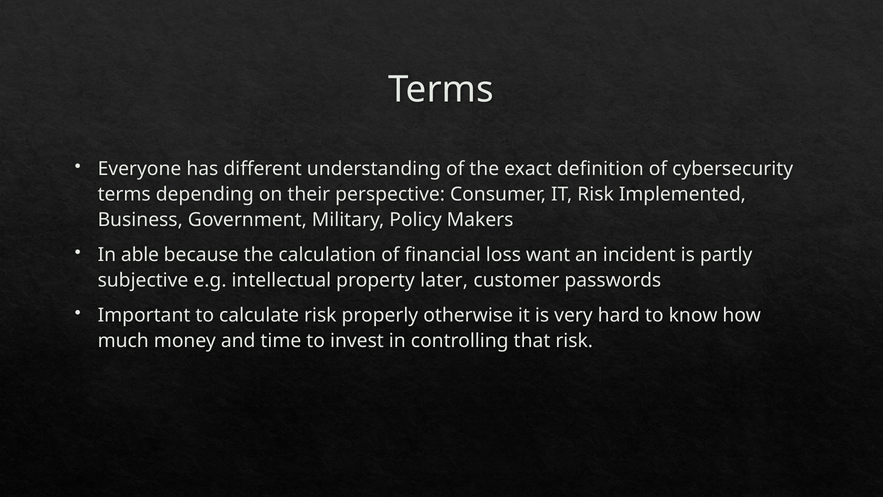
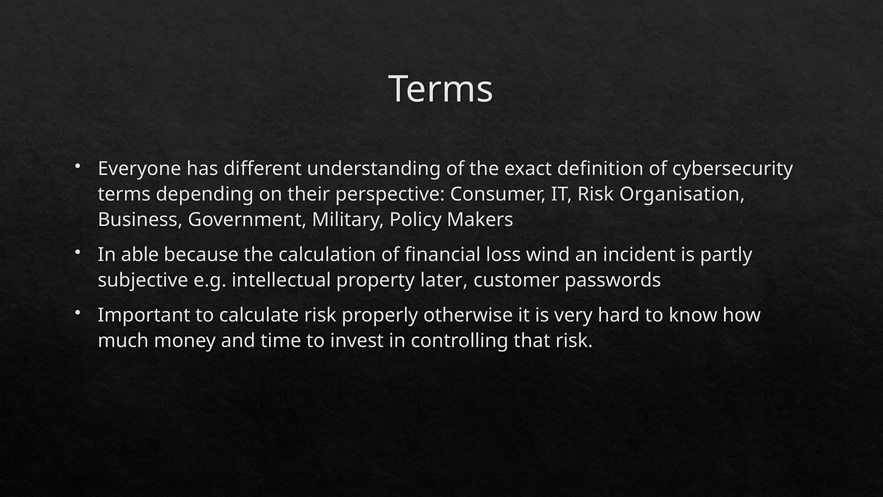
Implemented: Implemented -> Organisation (682, 194)
want: want -> wind (548, 255)
